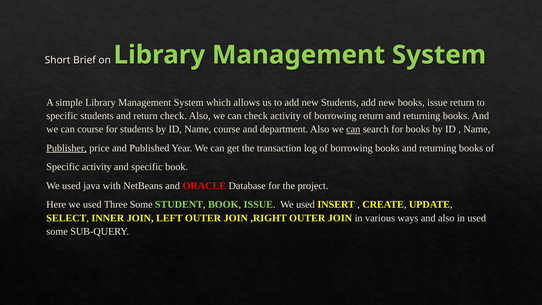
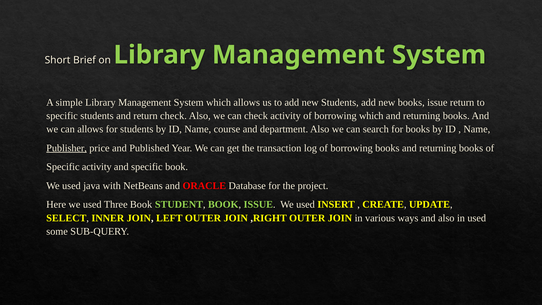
borrowing return: return -> which (371, 116)
can course: course -> allows (90, 129)
can underline: present -> none (353, 129)
Three Some: Some -> Book (141, 205)
